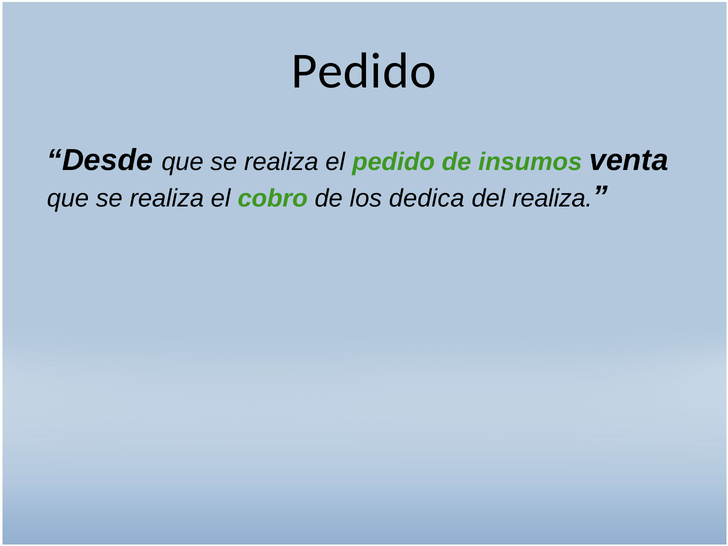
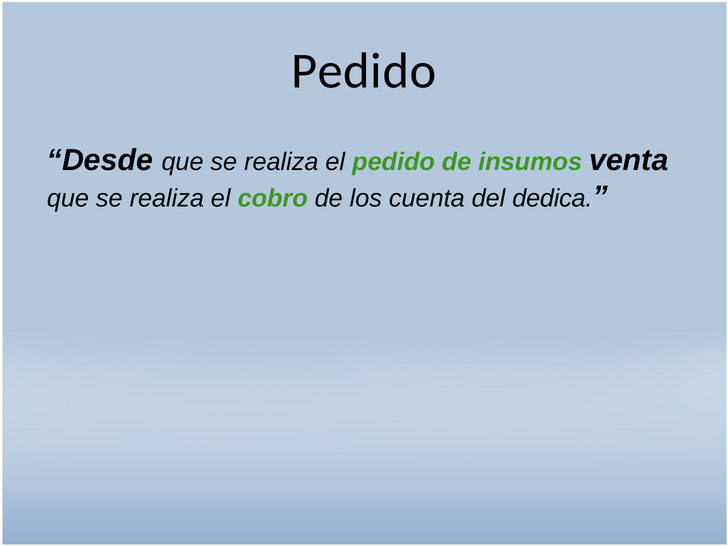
dedica: dedica -> cuenta (427, 198)
del realiza: realiza -> dedica (552, 198)
